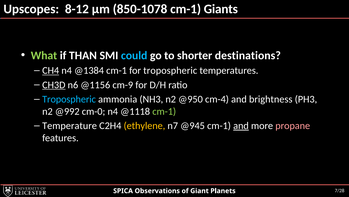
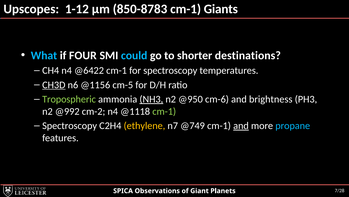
8-12: 8-12 -> 1-12 (77, 9)
850-1078: 850-1078 -> 850-8783 (140, 9)
What colour: light green -> light blue (44, 55)
THAN: THAN -> FOUR (83, 55)
CH4 underline: present -> none (51, 70)
@1384: @1384 -> @6422 (89, 70)
for tropospheric: tropospheric -> spectroscopy (170, 70)
cm-9: cm-9 -> cm-5 (123, 85)
Tropospheric colour: light blue -> light green (69, 99)
NH3 underline: none -> present (151, 99)
cm-4: cm-4 -> cm-6 (217, 99)
cm-0: cm-0 -> cm-2 (94, 111)
Temperature: Temperature -> Spectroscopy (70, 125)
@945: @945 -> @749 (193, 125)
propane colour: pink -> light blue (293, 125)
